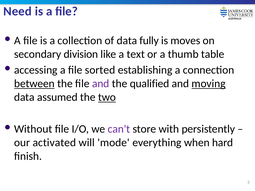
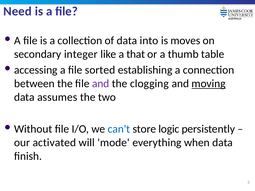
fully: fully -> into (149, 41)
division: division -> integer (81, 54)
text: text -> that (136, 54)
between underline: present -> none (34, 84)
qualified: qualified -> clogging (149, 84)
assumed: assumed -> assumes (57, 97)
two underline: present -> none (107, 97)
can't colour: purple -> blue (119, 129)
with: with -> logic (169, 129)
when hard: hard -> data (223, 143)
